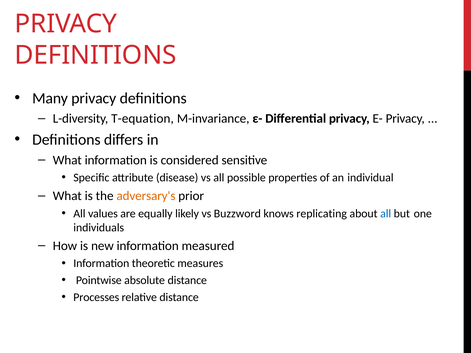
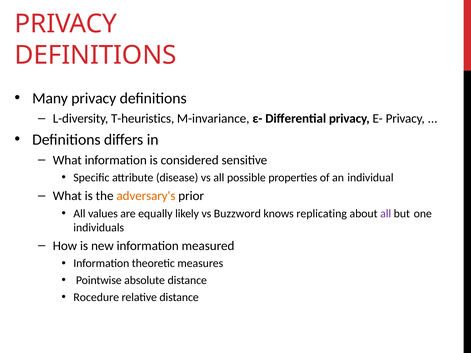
T-equation: T-equation -> T-heuristics (143, 119)
all colour: blue -> purple (386, 214)
Processes: Processes -> Rocedure (96, 298)
